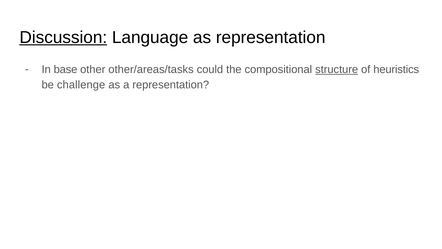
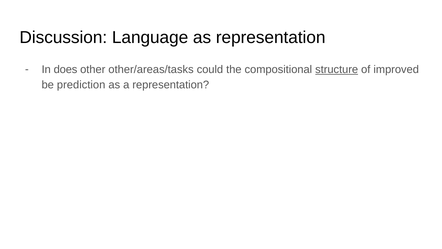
Discussion underline: present -> none (63, 37)
base: base -> does (66, 70)
heuristics: heuristics -> improved (396, 70)
challenge: challenge -> prediction (81, 85)
